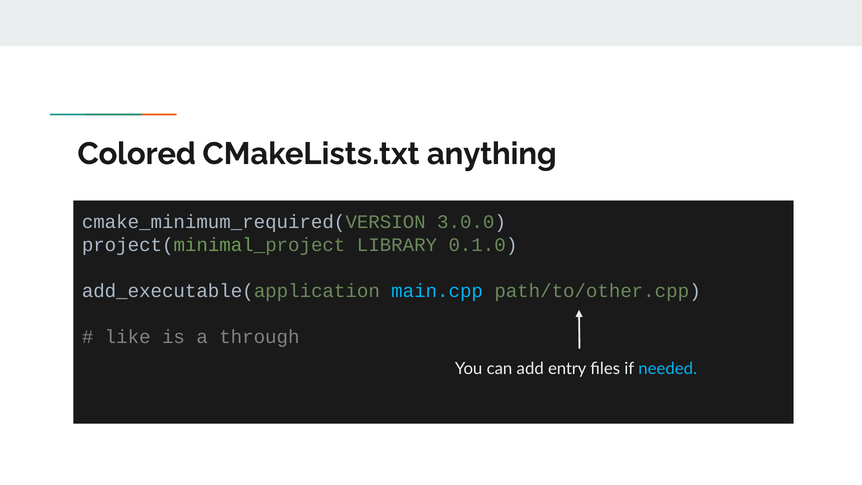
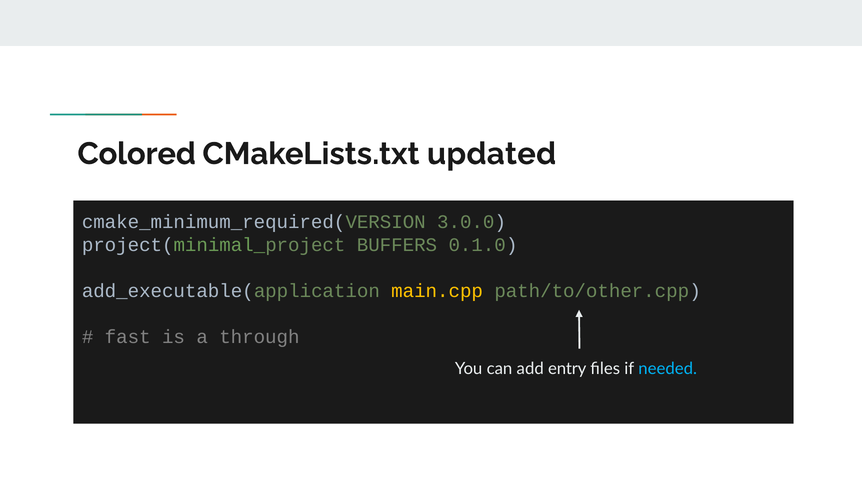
anything: anything -> updated (492, 154)
LIBRARY: LIBRARY -> BUFFERS (397, 245)
main.cpp colour: light blue -> yellow (437, 291)
like: like -> fast (128, 337)
